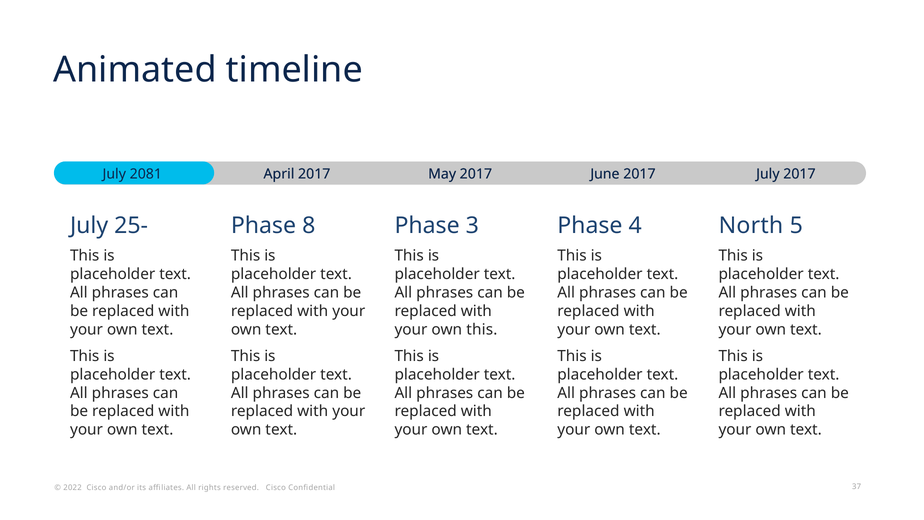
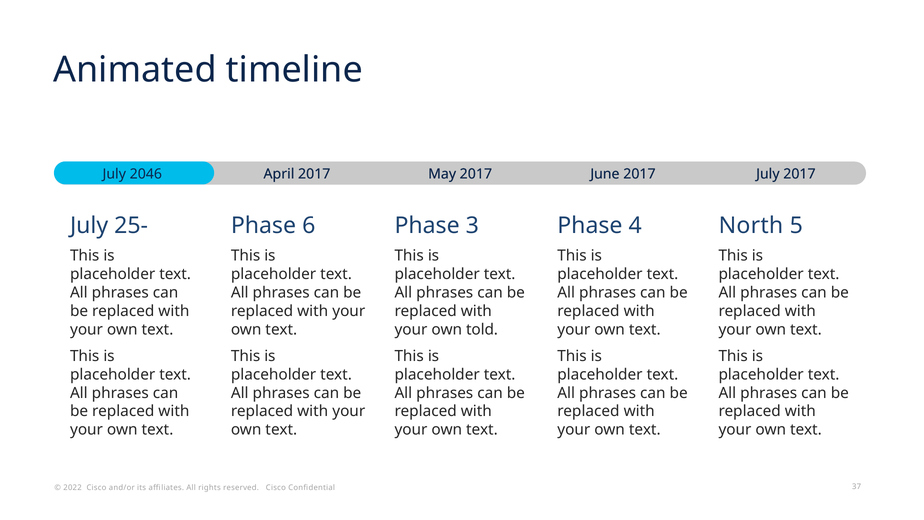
2081: 2081 -> 2046 (146, 174)
8: 8 -> 6 (309, 225)
own this: this -> told (482, 330)
